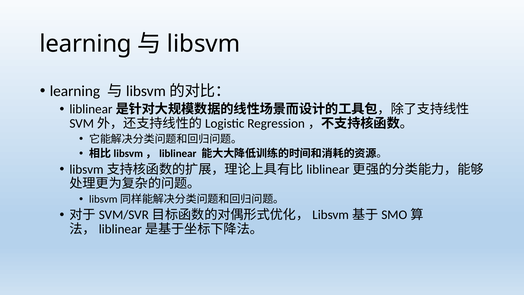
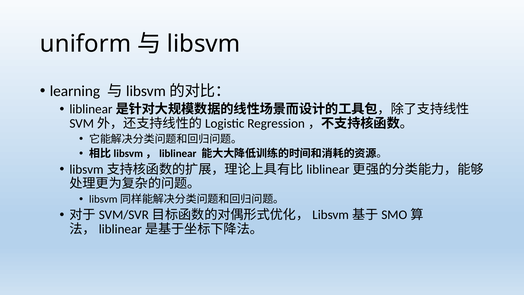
learning: learning -> uniform (86, 44)
